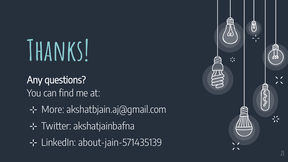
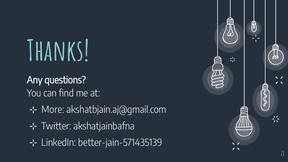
about-jain-571435139: about-jain-571435139 -> better-jain-571435139 (120, 143)
